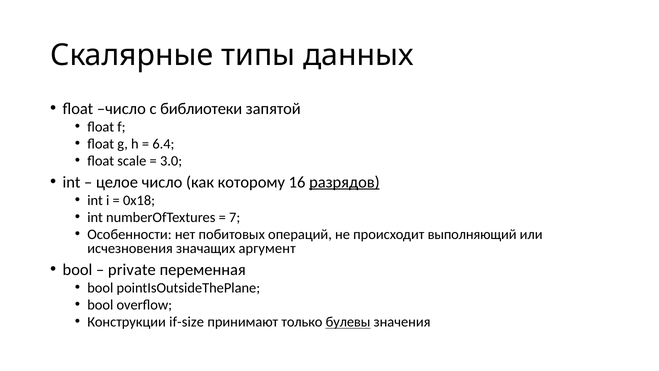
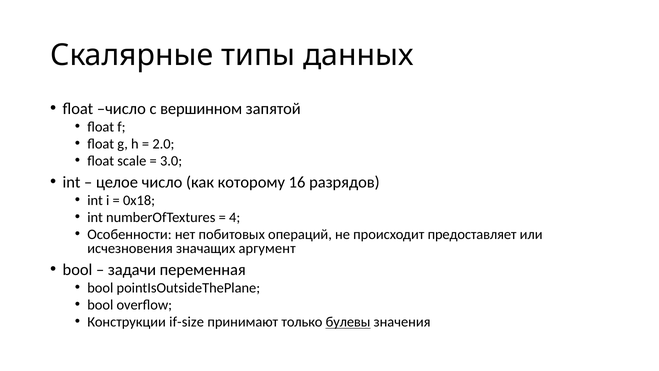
библиотеки: библиотеки -> вершинном (201, 109)
6.4: 6.4 -> 2.0 (163, 144)
разрядов underline: present -> none (344, 182)
7: 7 -> 4 (235, 217)
выполняющий: выполняющий -> предоставляет (472, 234)
private: private -> задачи (132, 269)
